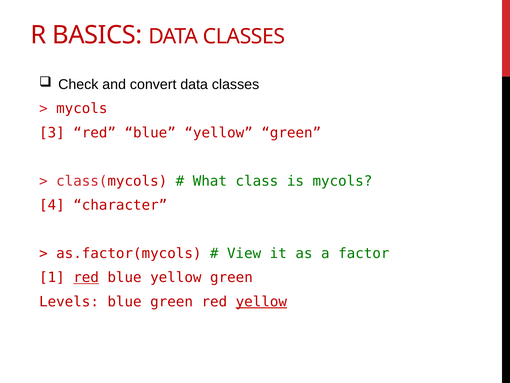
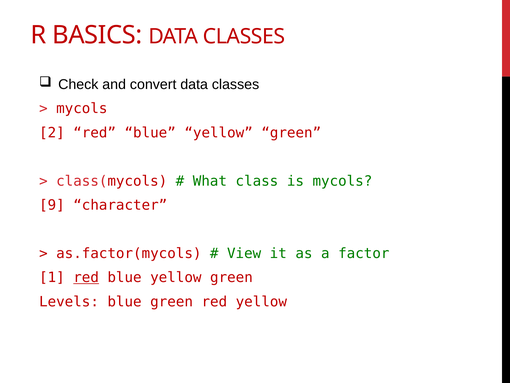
3: 3 -> 2 (52, 133)
4: 4 -> 9 (52, 205)
yellow underline: present -> none (261, 301)
